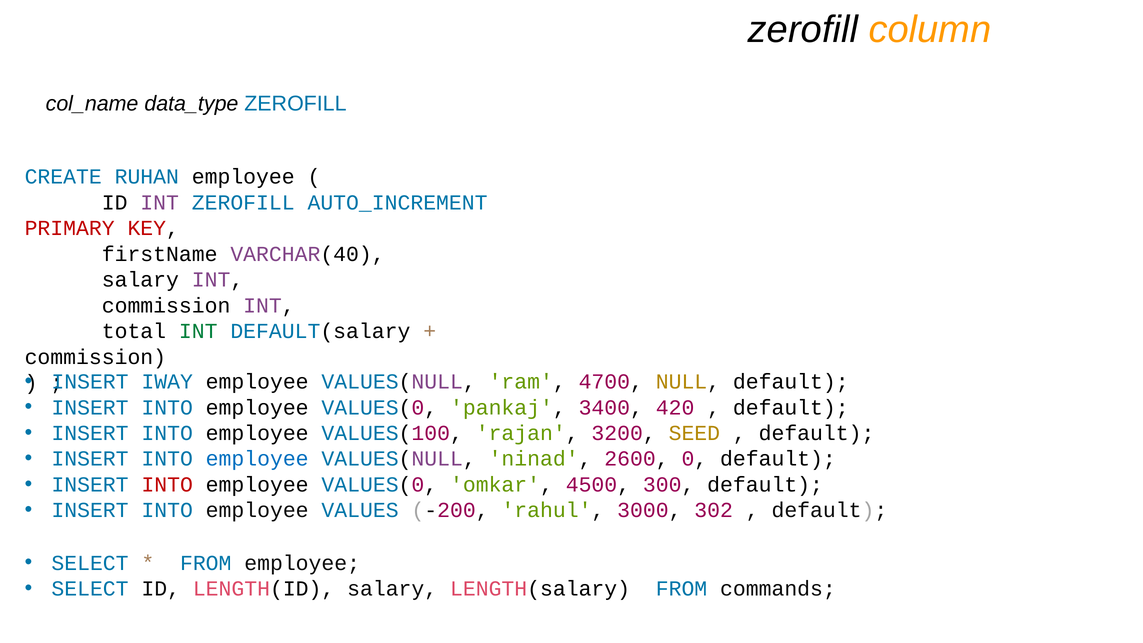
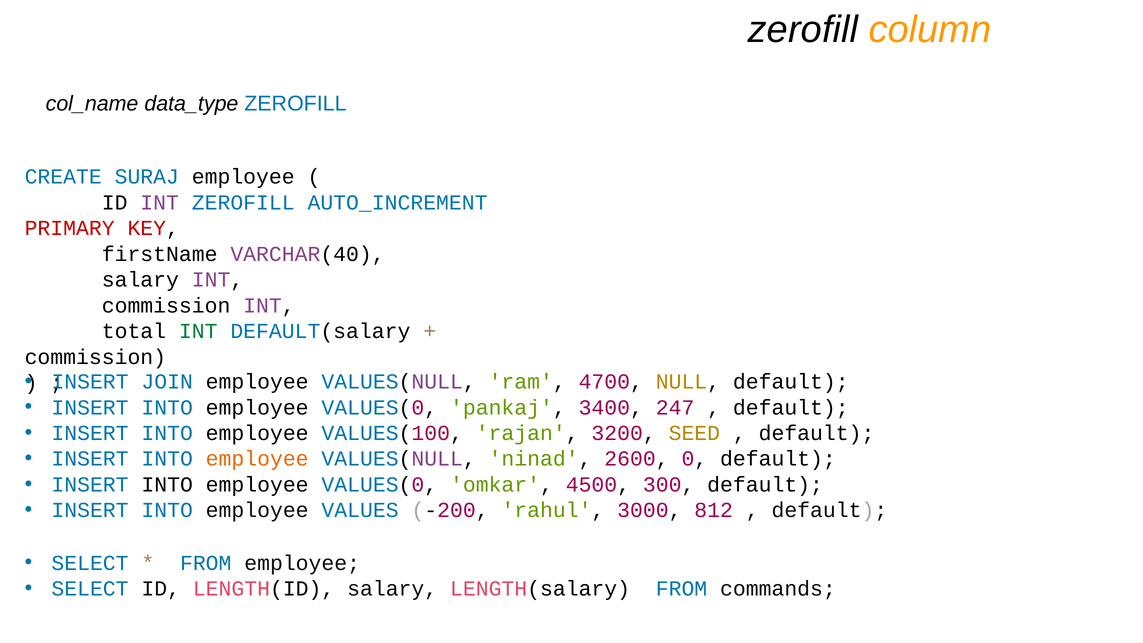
RUHAN: RUHAN -> SURAJ (147, 177)
IWAY: IWAY -> JOIN (167, 382)
420: 420 -> 247 (675, 407)
employee colour: blue -> orange (257, 459)
INTO colour: red -> black (167, 485)
302: 302 -> 812 (714, 510)
